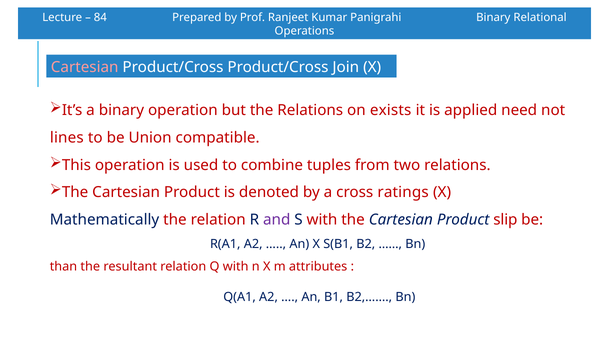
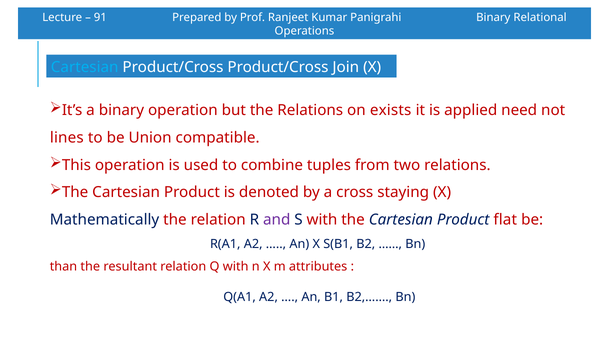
84: 84 -> 91 (100, 17)
Cartesian colour: pink -> light blue (85, 67)
ratings: ratings -> staying (403, 193)
slip: slip -> flat (505, 220)
